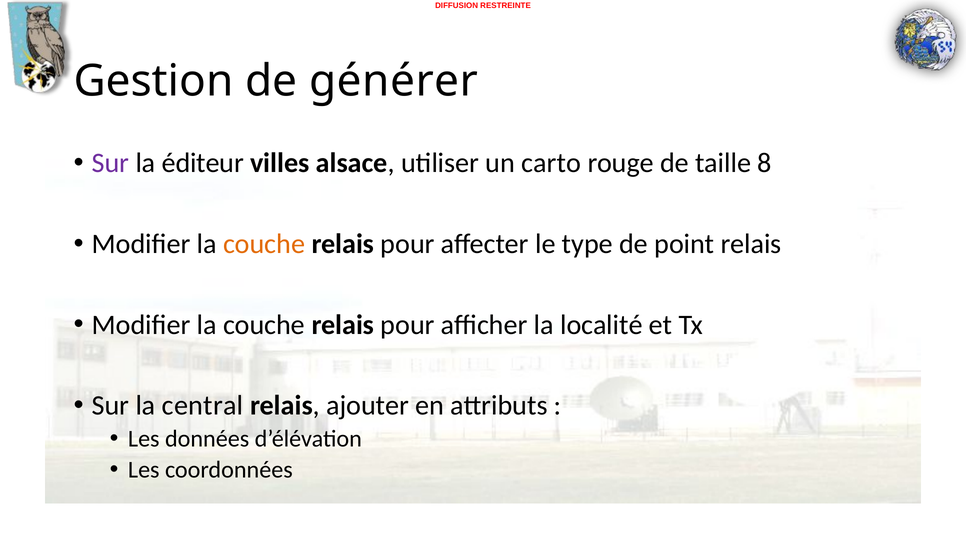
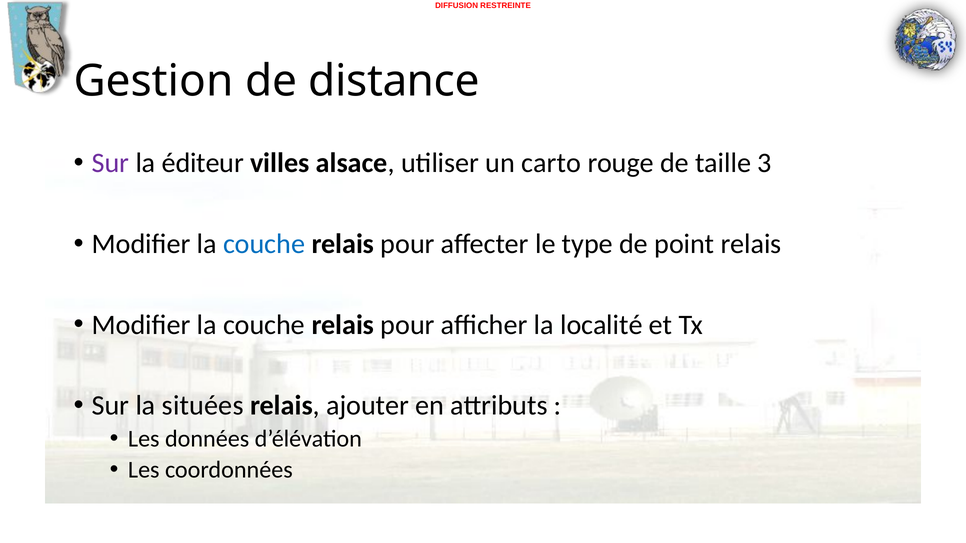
générer: générer -> distance (394, 81)
8: 8 -> 3 (765, 163)
couche colour: orange -> blue (264, 244)
central: central -> situées (203, 406)
